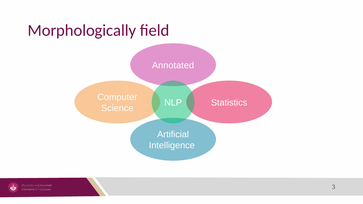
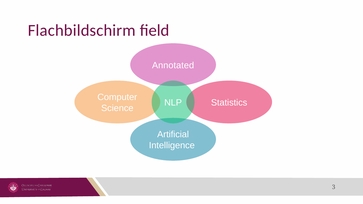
Morphologically: Morphologically -> Flachbildschirm (82, 31)
